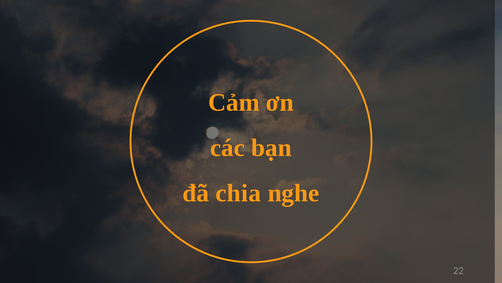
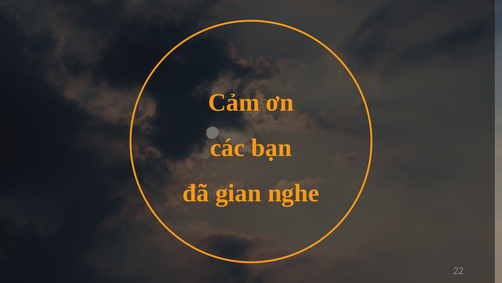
chia: chia -> gian (238, 193)
